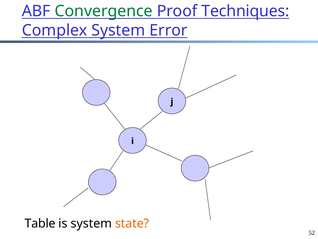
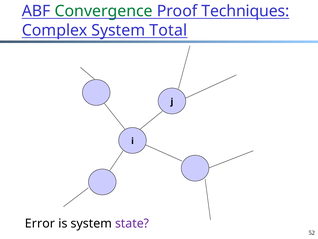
Error: Error -> Total (168, 30)
Table: Table -> Error (40, 223)
state colour: orange -> purple (132, 223)
